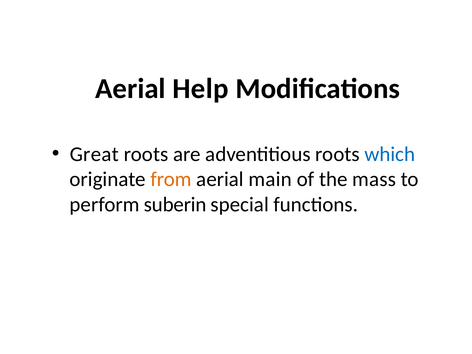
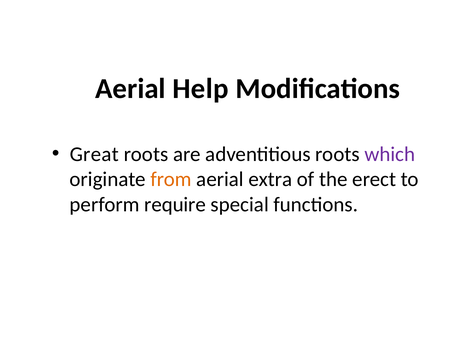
which colour: blue -> purple (390, 154)
main: main -> extra (270, 179)
mass: mass -> erect (374, 179)
suberin: suberin -> require (175, 204)
